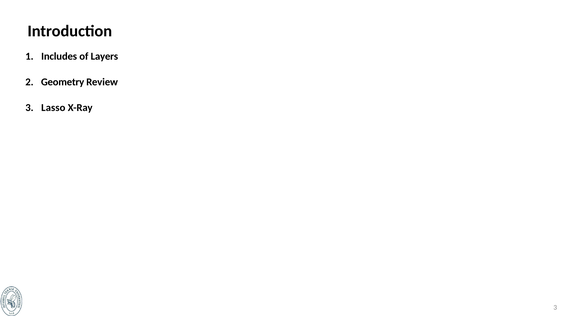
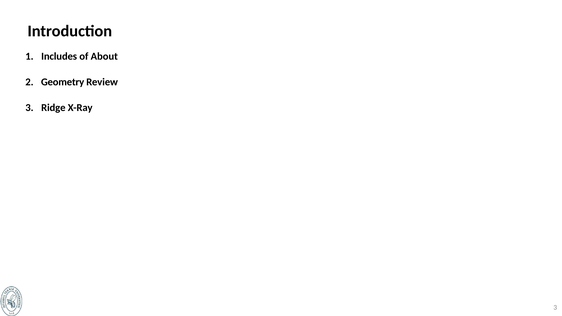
Layers: Layers -> About (104, 56)
Lasso: Lasso -> Ridge (53, 108)
